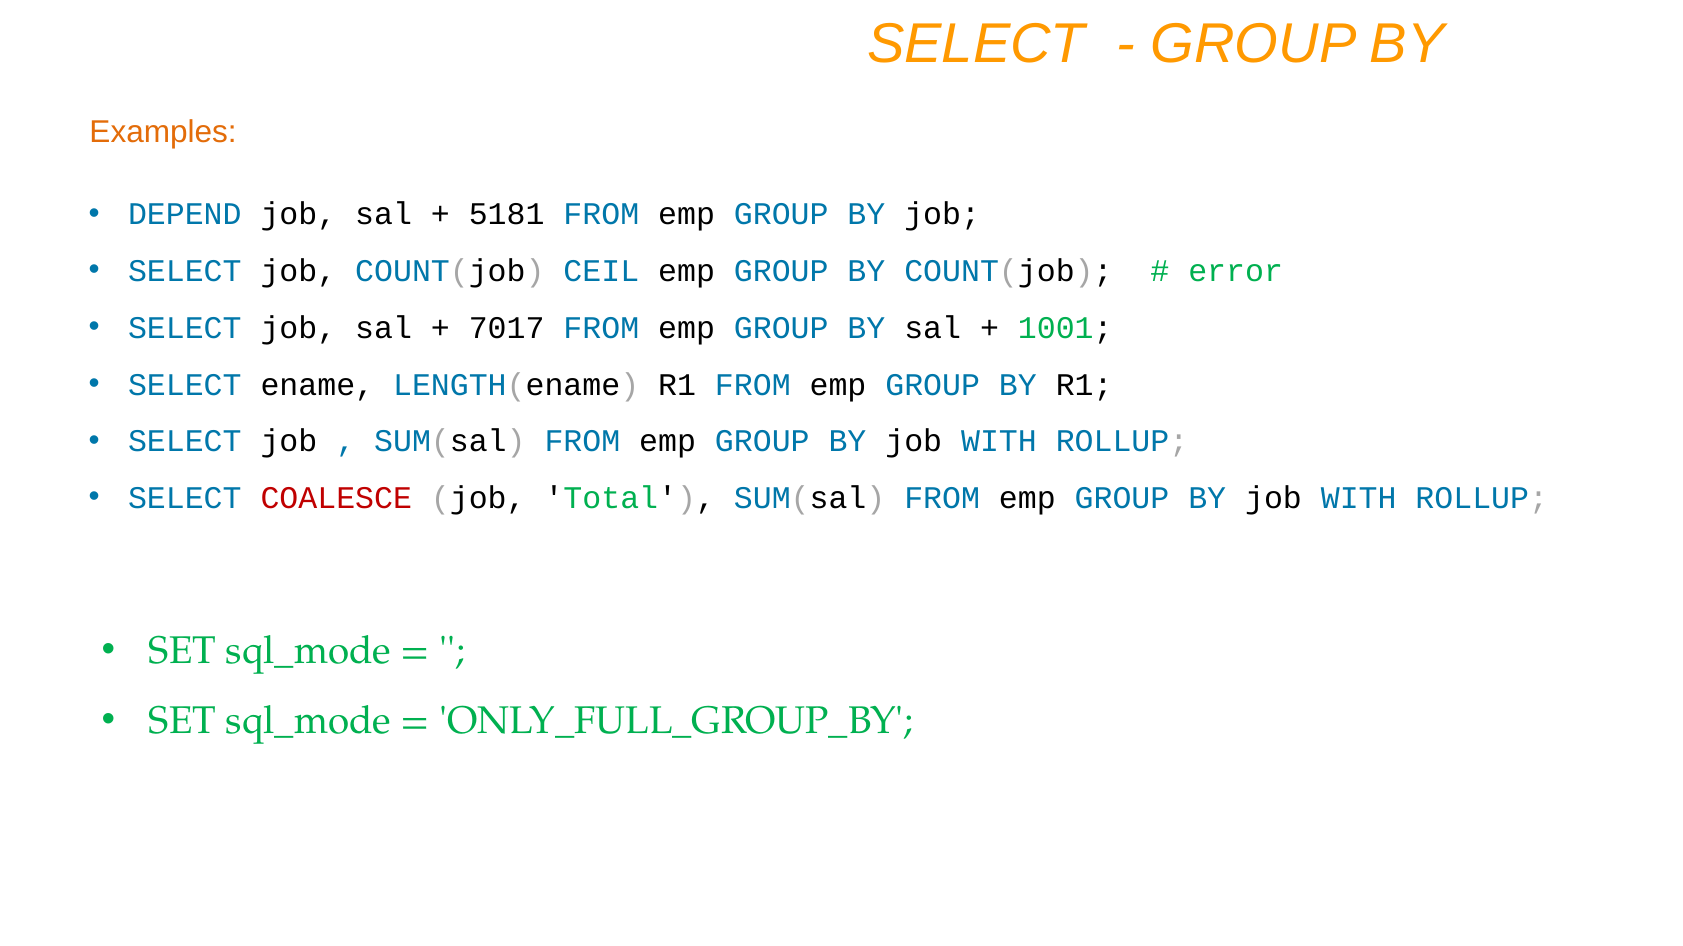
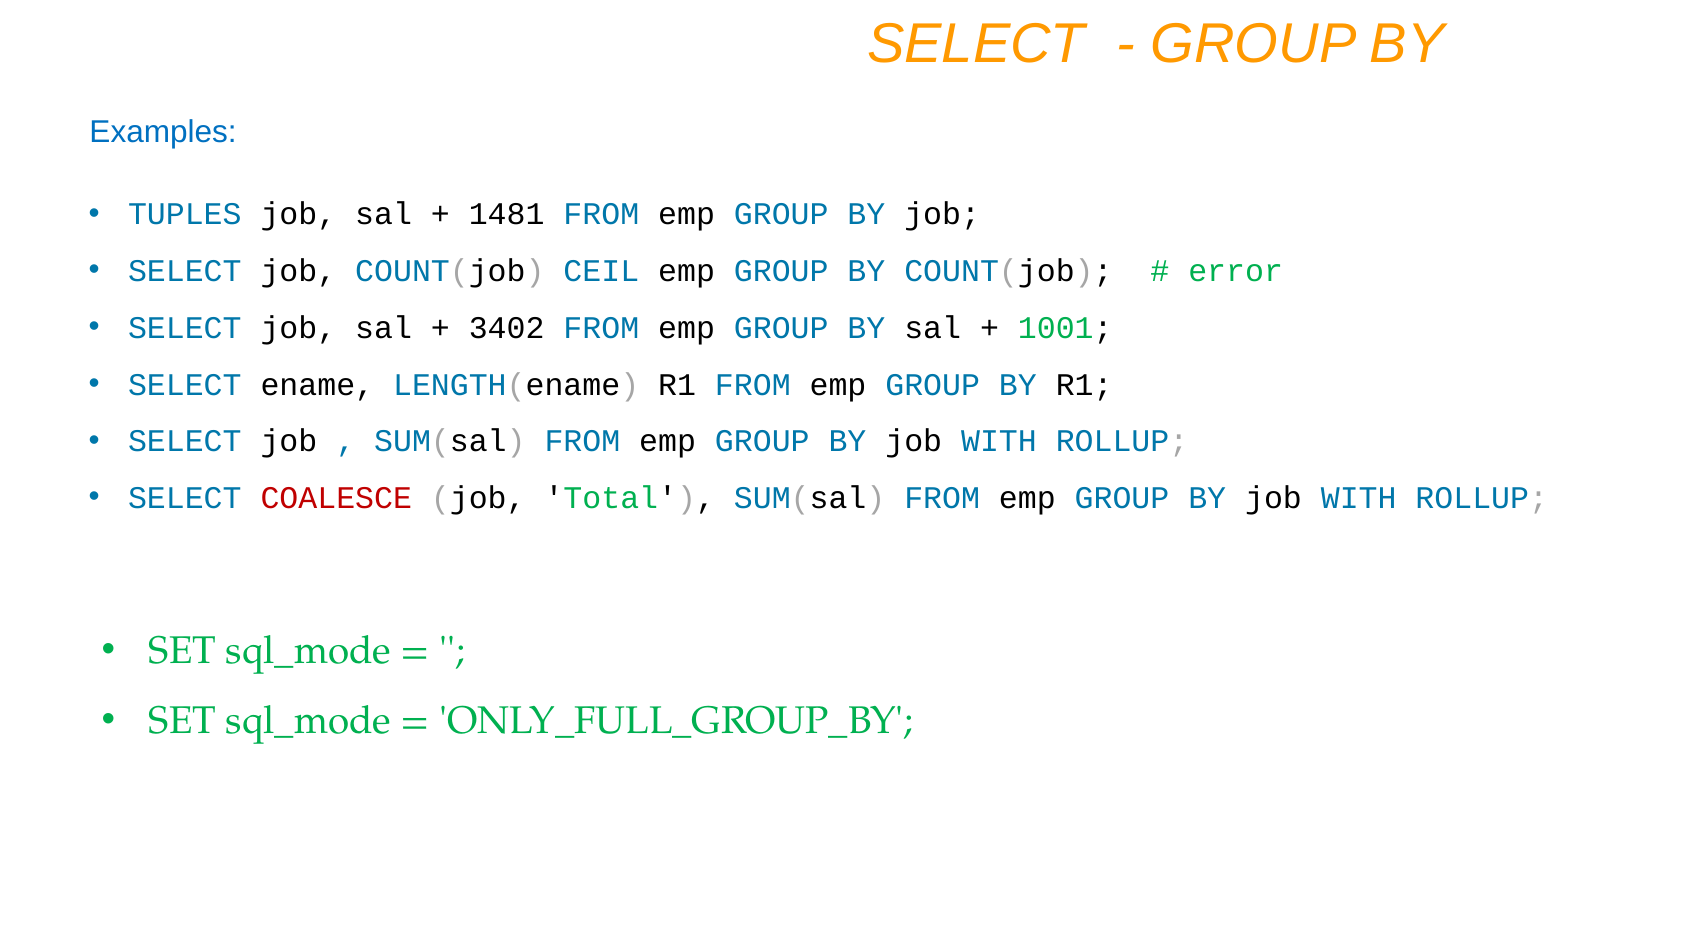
Examples colour: orange -> blue (163, 132)
DEPEND: DEPEND -> TUPLES (185, 215)
5181: 5181 -> 1481 (507, 215)
7017: 7017 -> 3402 (507, 328)
